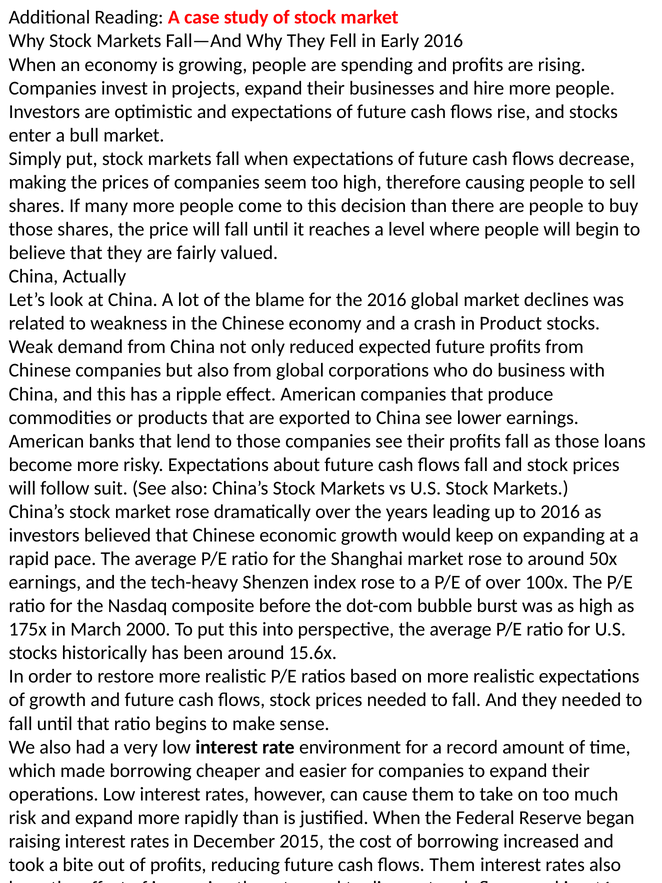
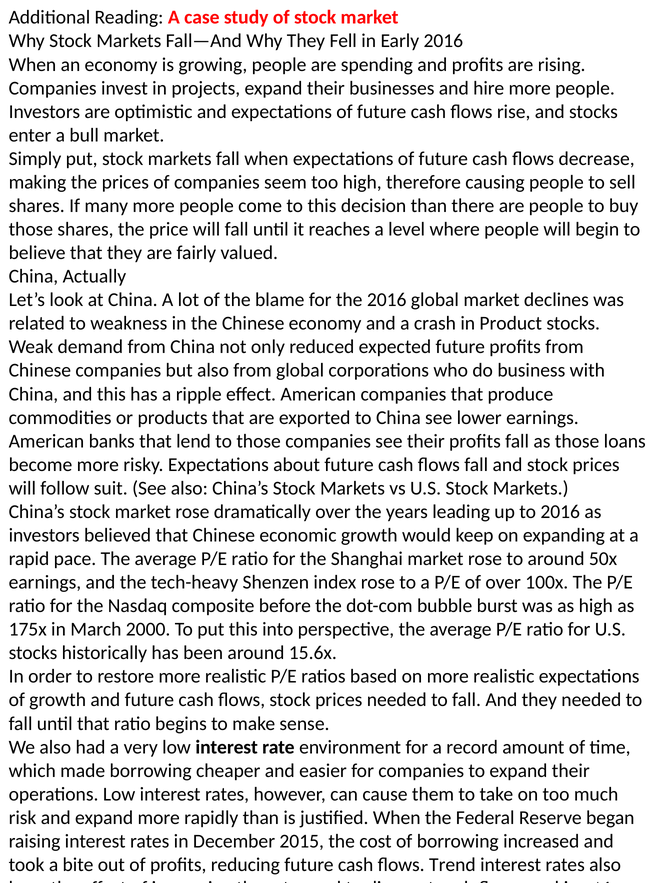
flows Them: Them -> Trend (452, 864)
